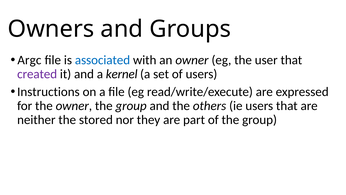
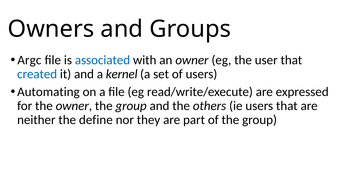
created colour: purple -> blue (37, 74)
Instructions: Instructions -> Automating (48, 92)
stored: stored -> define (96, 120)
